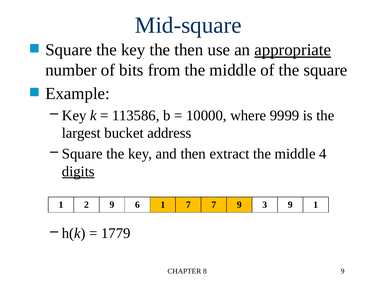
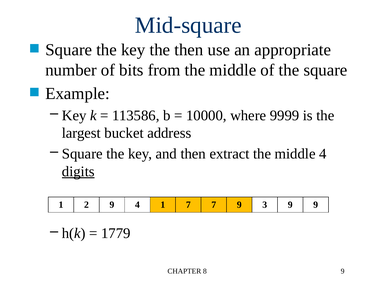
appropriate underline: present -> none (293, 50)
9 6: 6 -> 4 (137, 205)
9 1: 1 -> 9 (316, 205)
